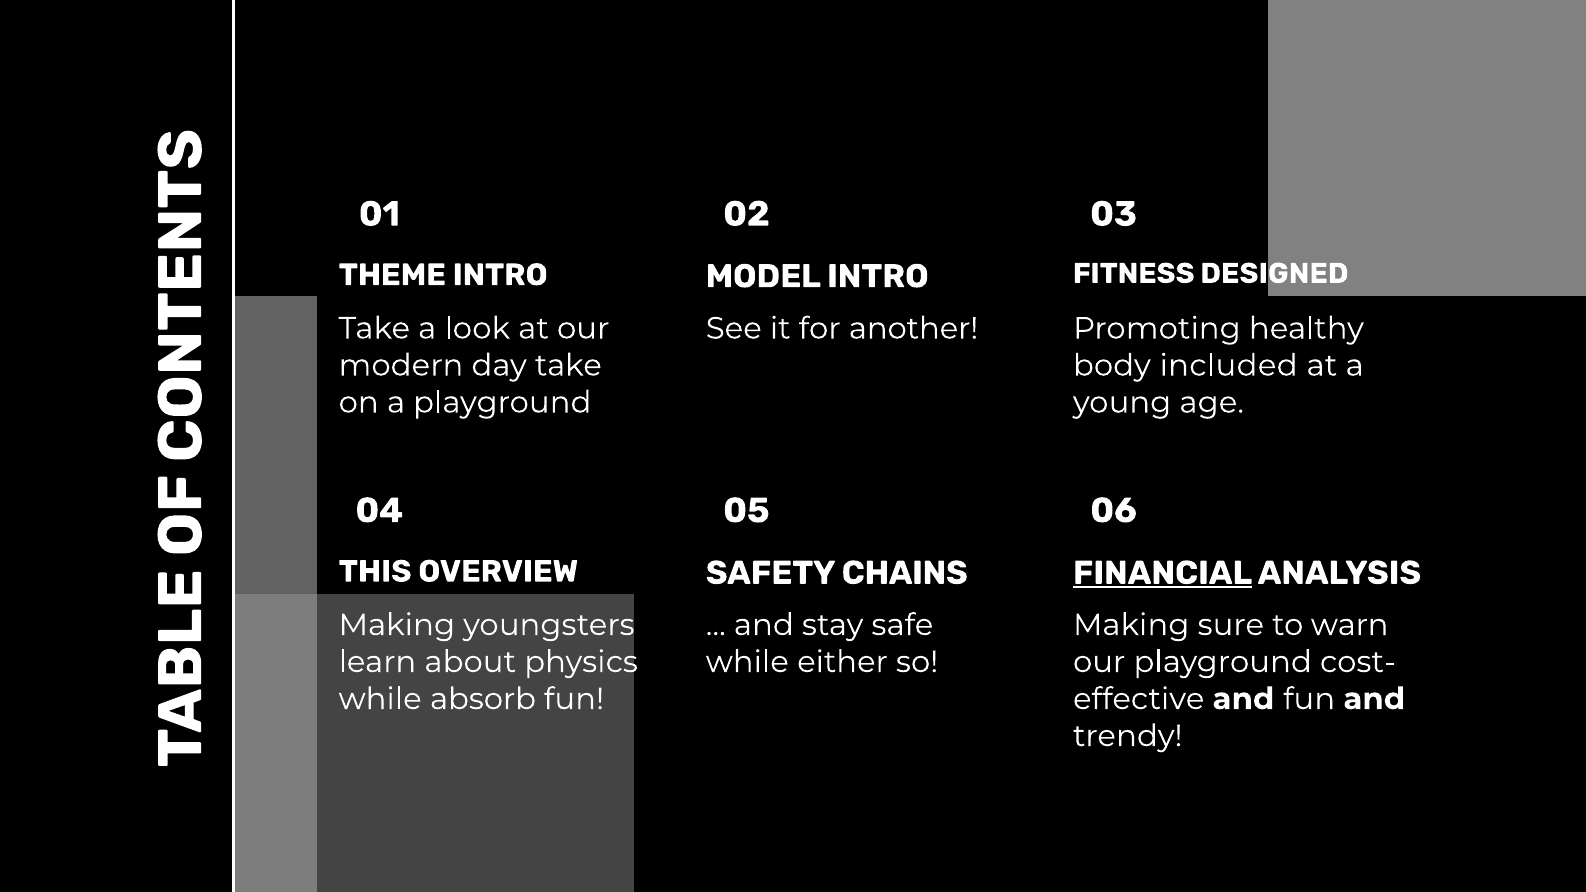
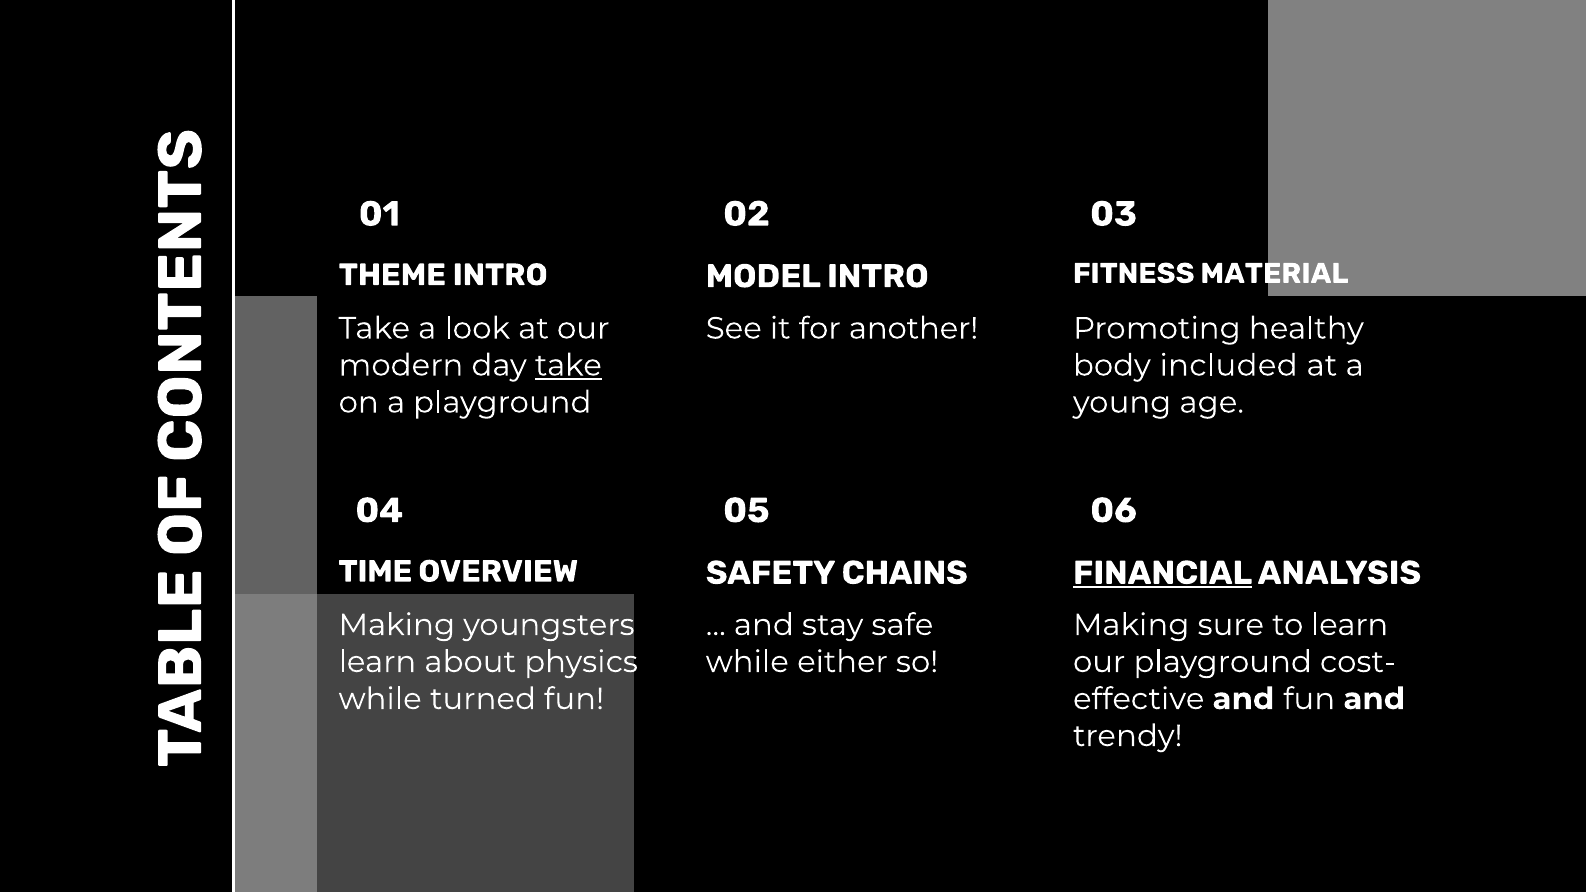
DESIGNED: DESIGNED -> MATERIAL (1274, 273)
take underline: none -> present (568, 365)
THIS: THIS -> TIME (375, 572)
to warn: warn -> learn (1350, 625)
absorb: absorb -> turned (483, 699)
